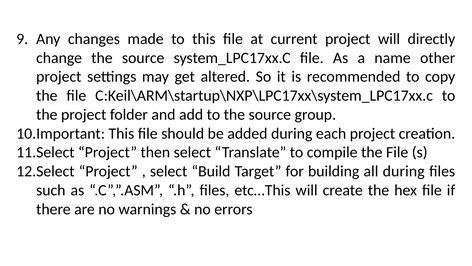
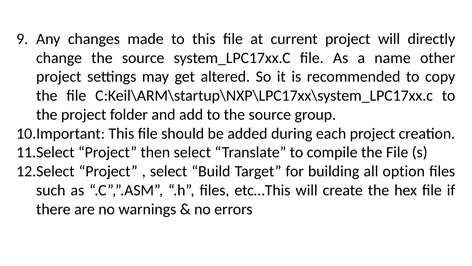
all during: during -> option (404, 171)
